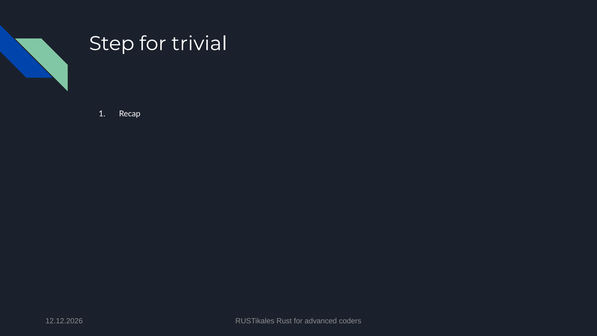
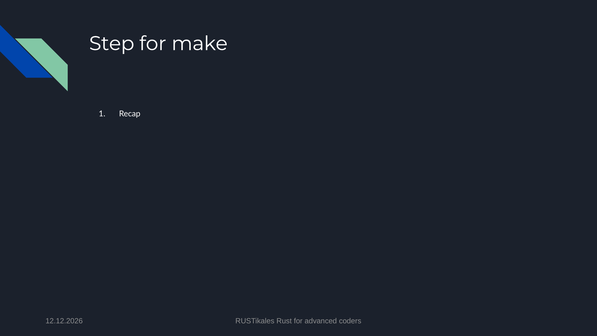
trivial: trivial -> make (200, 44)
